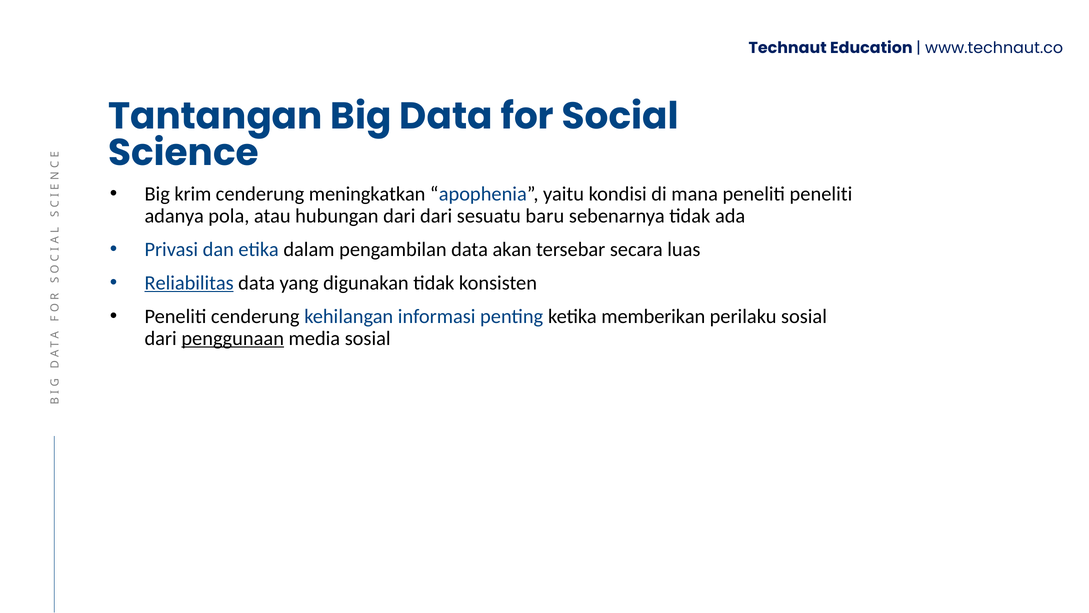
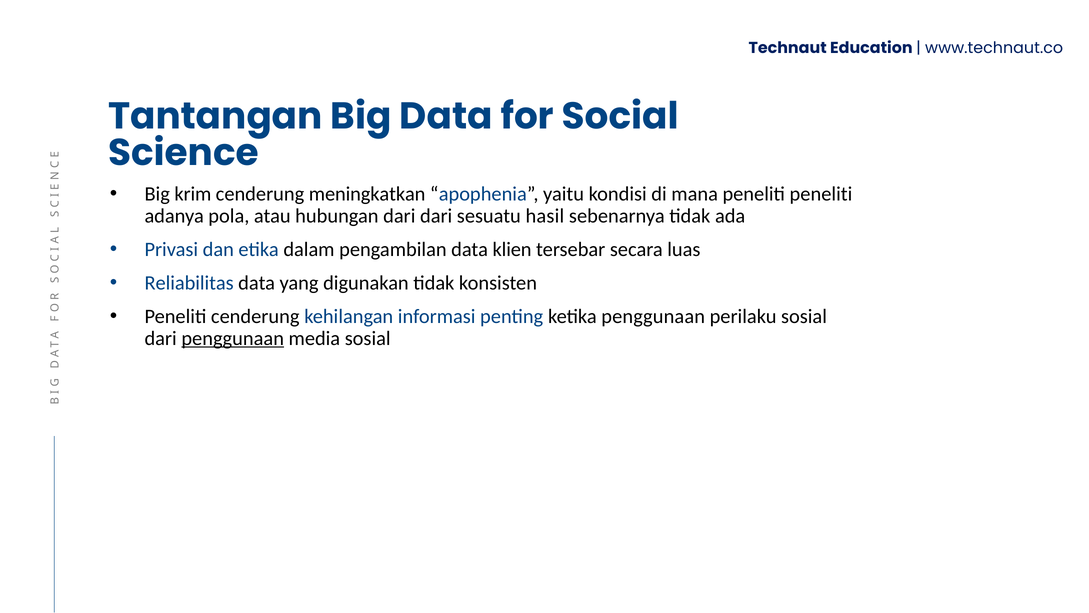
baru: baru -> hasil (545, 216)
akan: akan -> klien (512, 249)
Reliabilitas underline: present -> none (189, 283)
ketika memberikan: memberikan -> penggunaan (653, 316)
